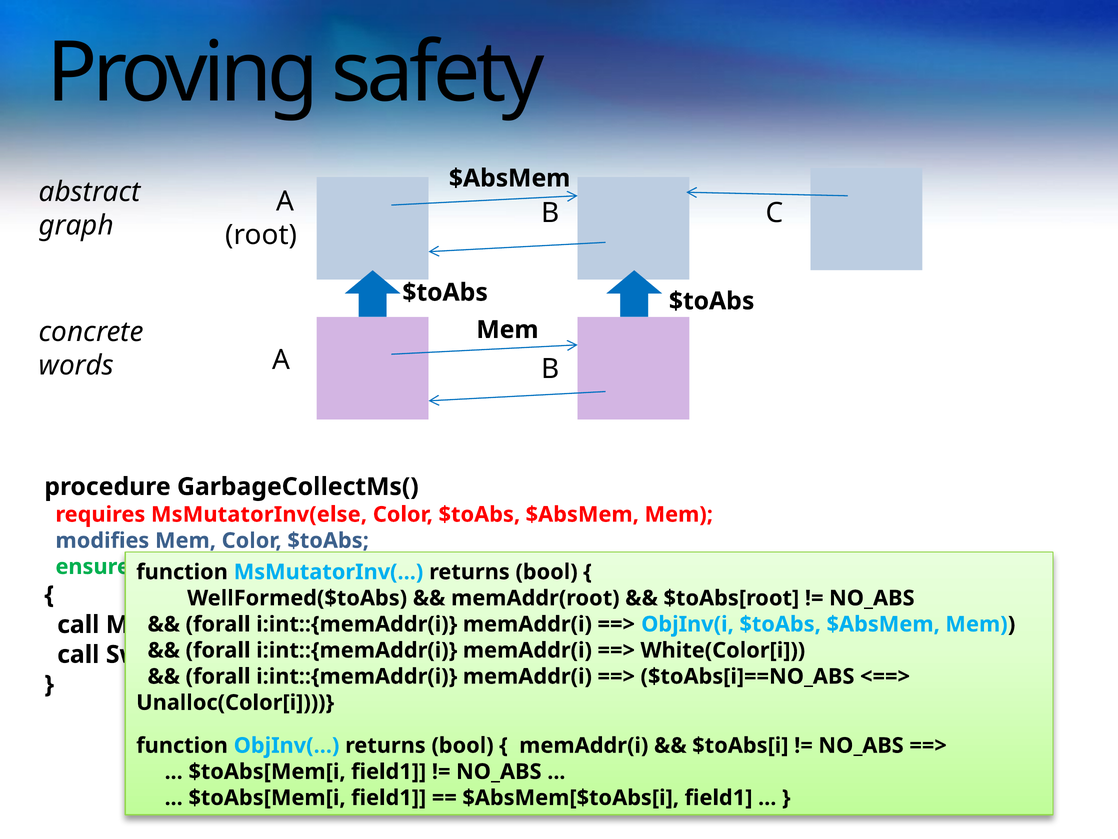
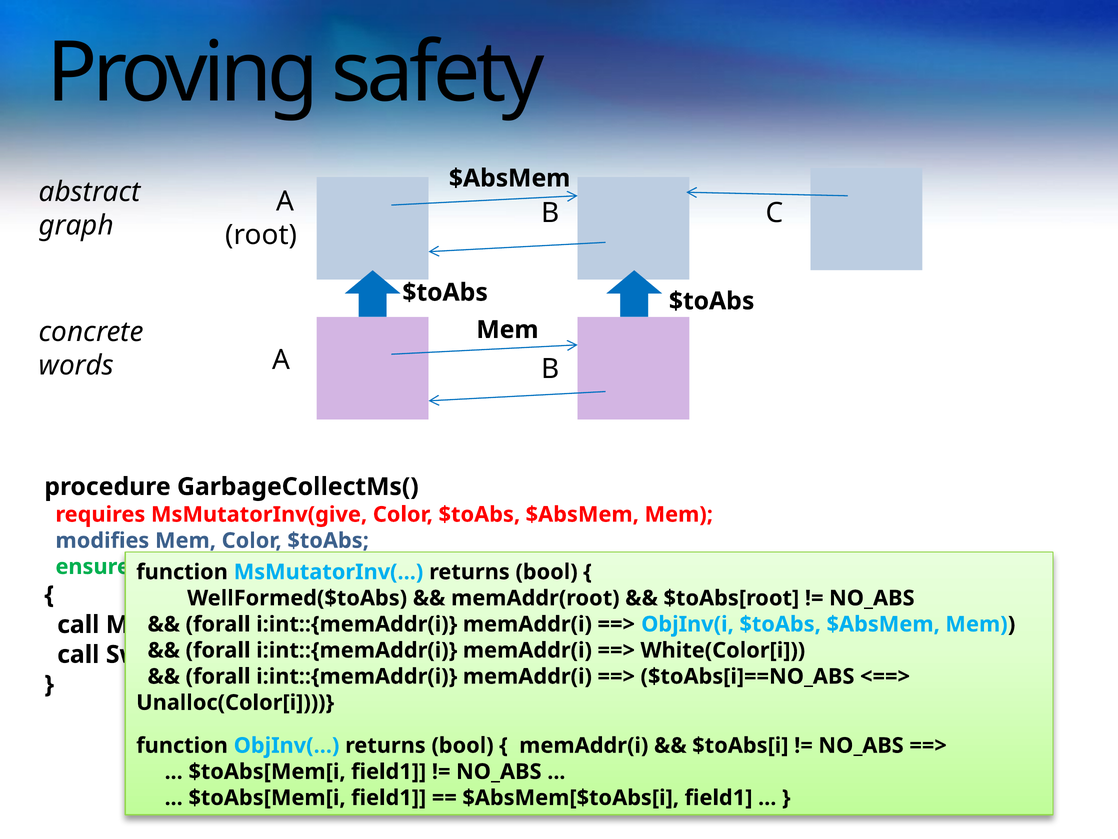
MsMutatorInv(else: MsMutatorInv(else -> MsMutatorInv(give (259, 514)
